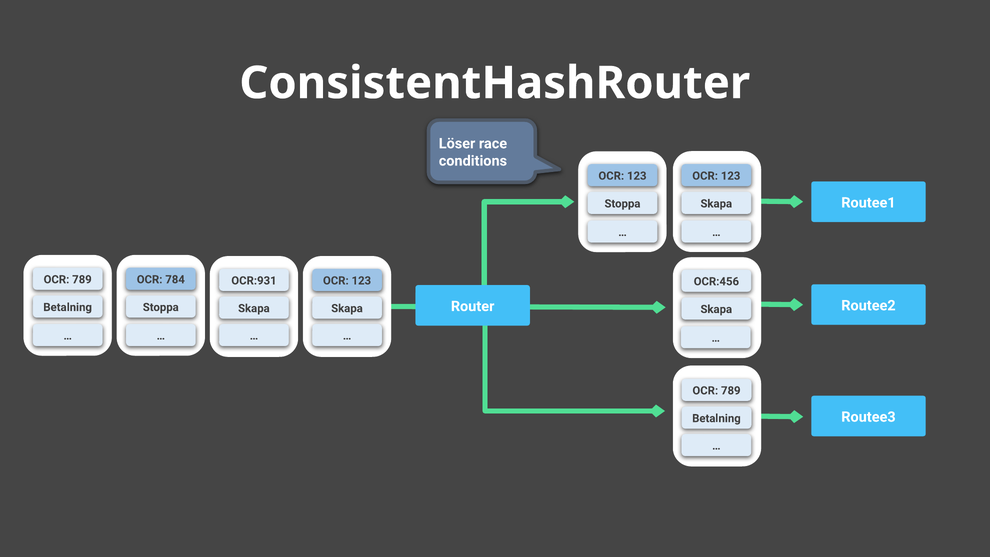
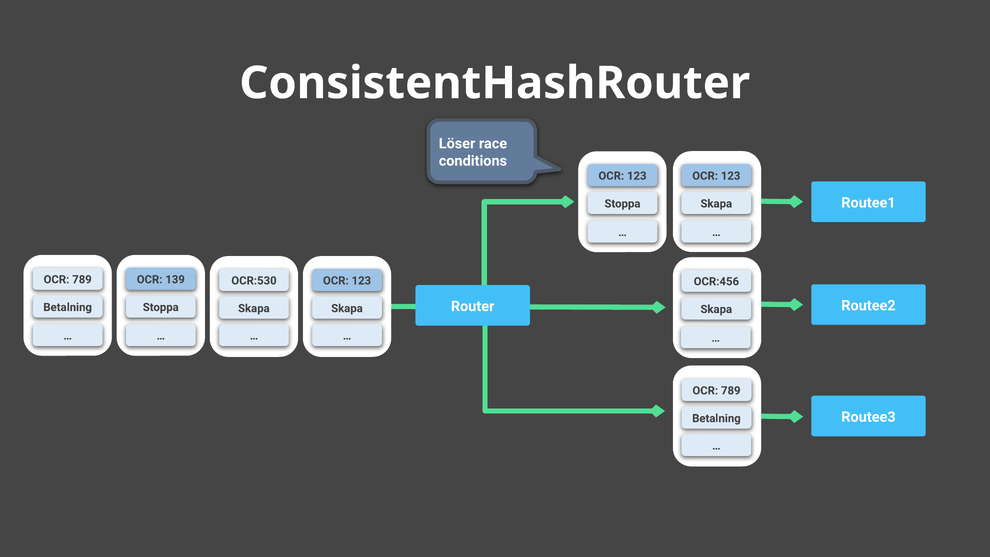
784: 784 -> 139 (175, 279)
OCR:931: OCR:931 -> OCR:530 (254, 281)
